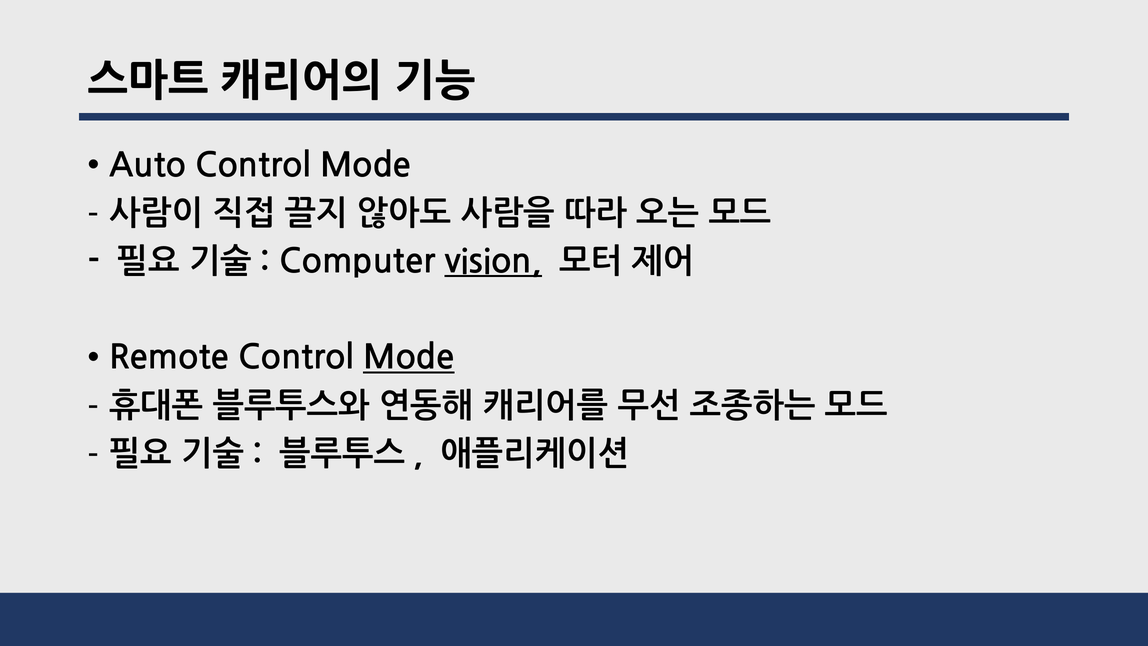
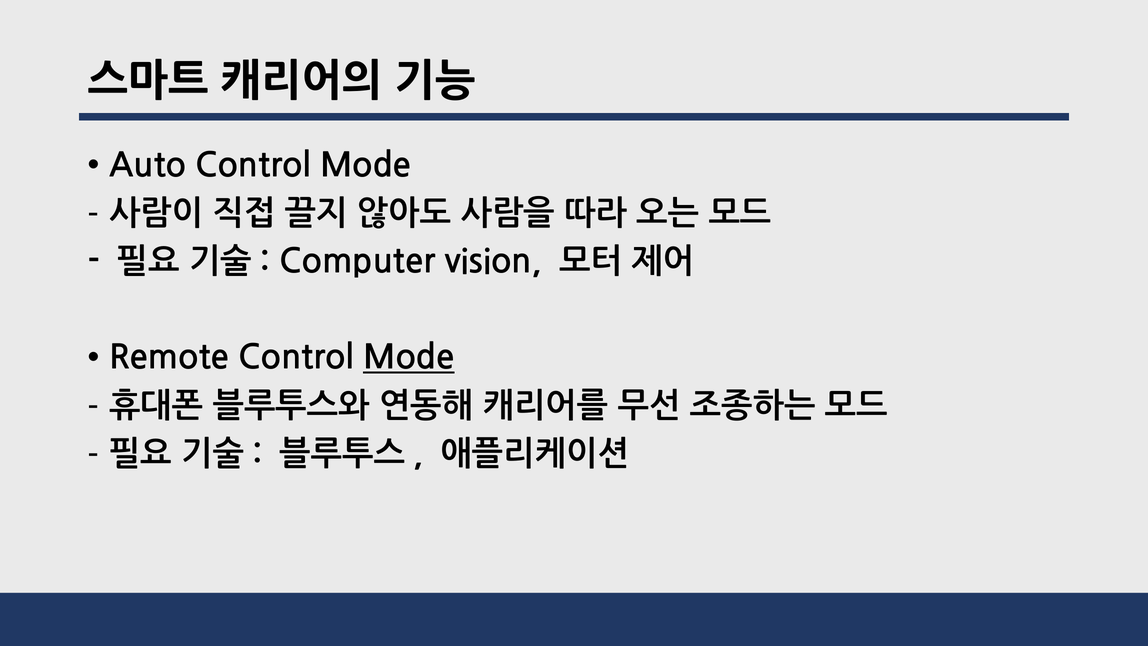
vision underline: present -> none (493, 262)
